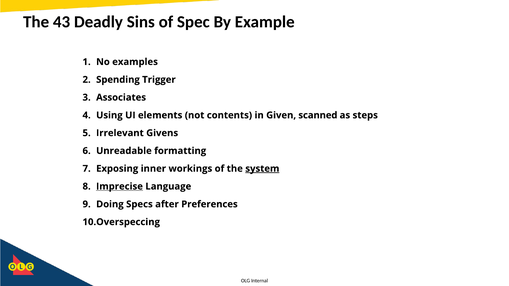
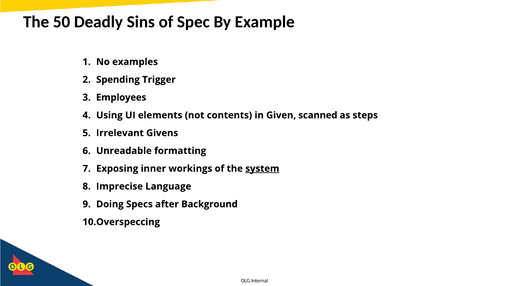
43: 43 -> 50 (62, 22)
Associates: Associates -> Employees (121, 98)
Imprecise underline: present -> none (120, 187)
Preferences: Preferences -> Background (209, 204)
